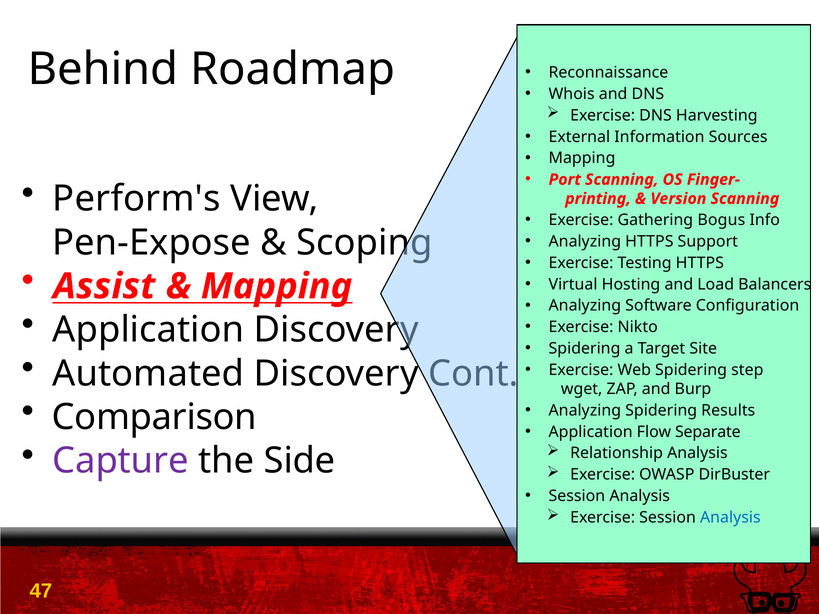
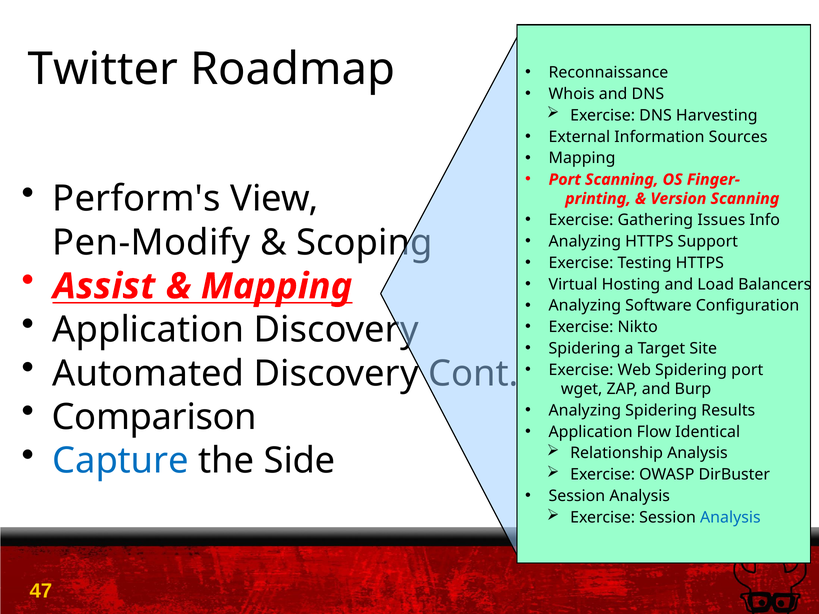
Behind: Behind -> Twitter (103, 69)
Bogus: Bogus -> Issues (721, 220)
Pen-Expose: Pen-Expose -> Pen-Modify (151, 243)
step: step -> port (747, 370)
Separate: Separate -> Identical (708, 432)
Capture colour: purple -> blue (121, 461)
